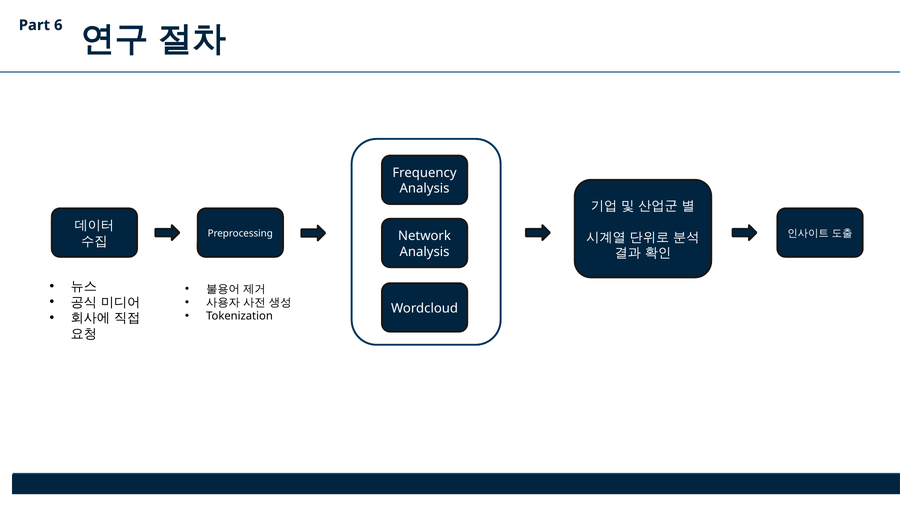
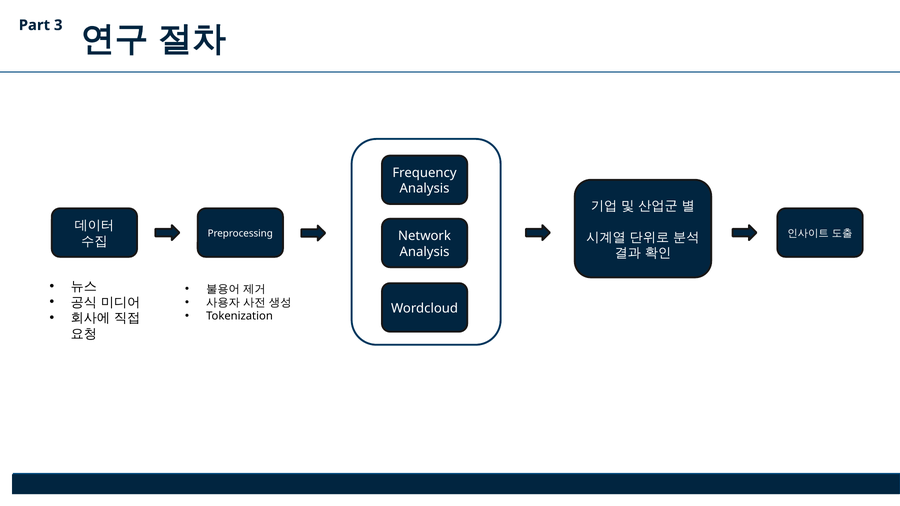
6: 6 -> 3 (58, 25)
